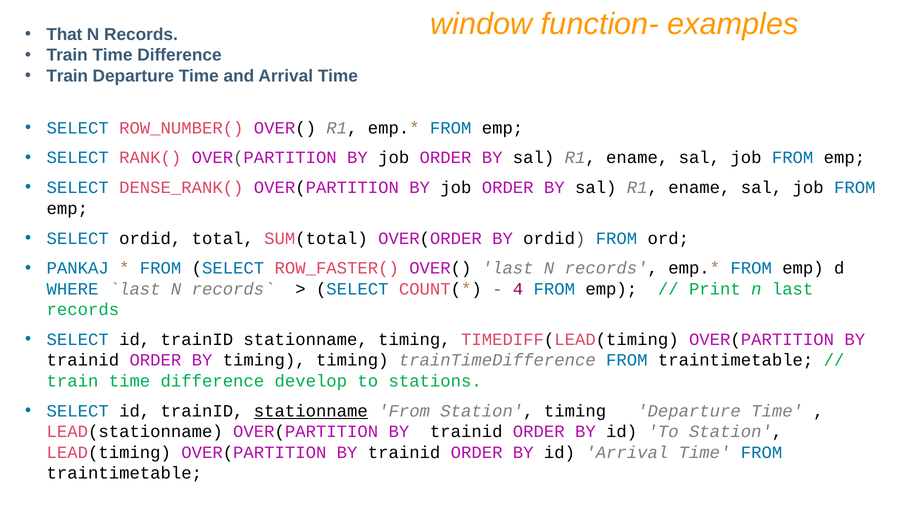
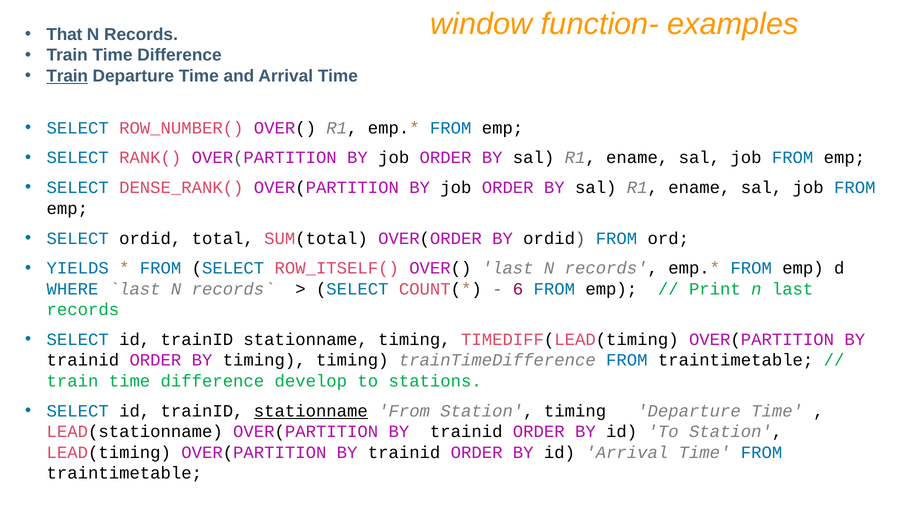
Train underline: none -> present (67, 76)
PANKAJ: PANKAJ -> YIELDS (78, 268)
ROW_FASTER(: ROW_FASTER( -> ROW_ITSELF( (337, 268)
4: 4 -> 6 (518, 289)
